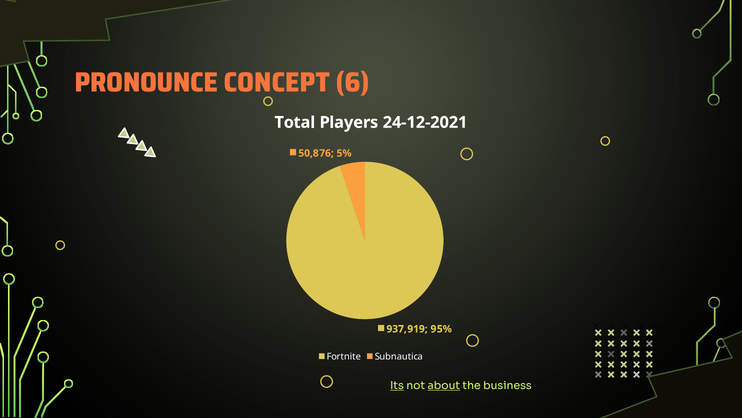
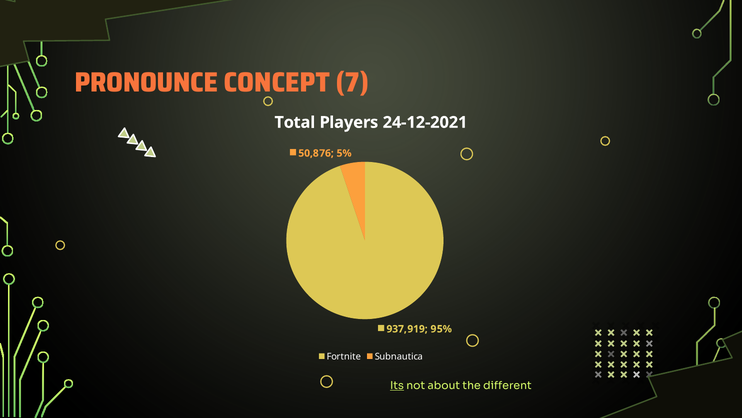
6: 6 -> 7 (352, 82)
about underline: present -> none (444, 385)
business: business -> different (507, 385)
